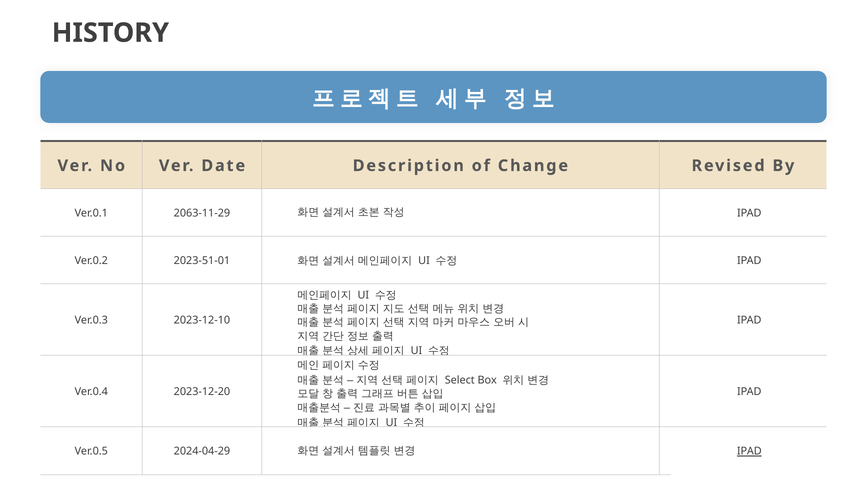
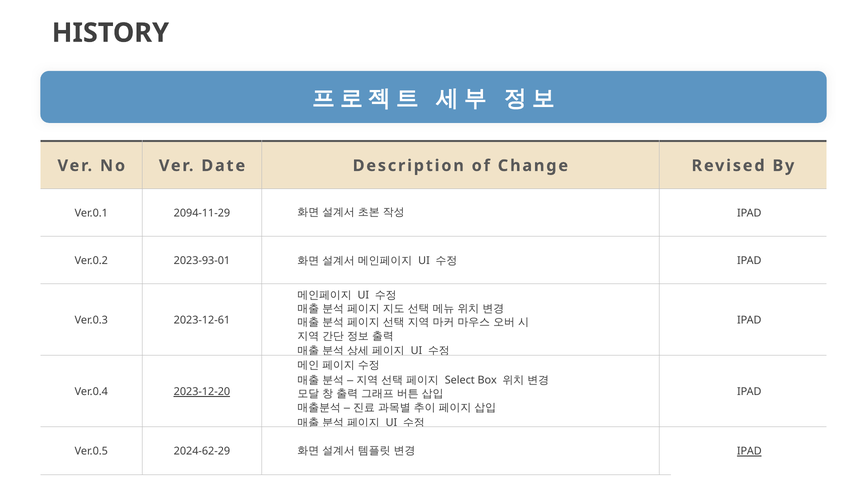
2063-11-29: 2063-11-29 -> 2094-11-29 (202, 213)
2023-51-01: 2023-51-01 -> 2023-93-01 (202, 260)
2023-12-10: 2023-12-10 -> 2023-12-61 (202, 320)
2023-12-20 underline: none -> present (202, 392)
2024-04-29: 2024-04-29 -> 2024-62-29 (202, 451)
